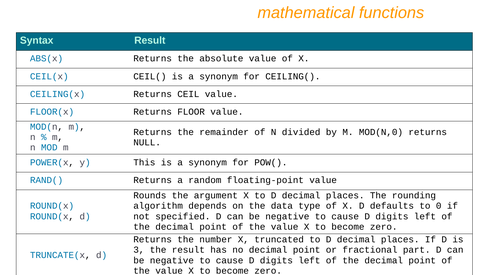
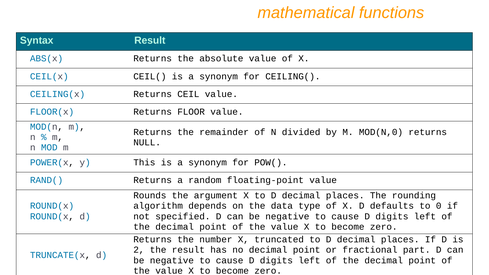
3: 3 -> 2 (139, 250)
